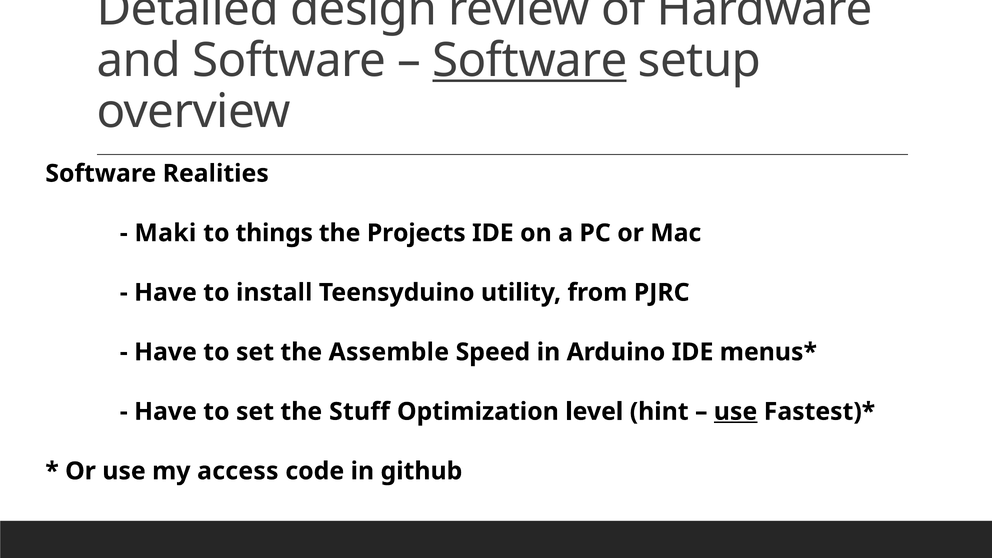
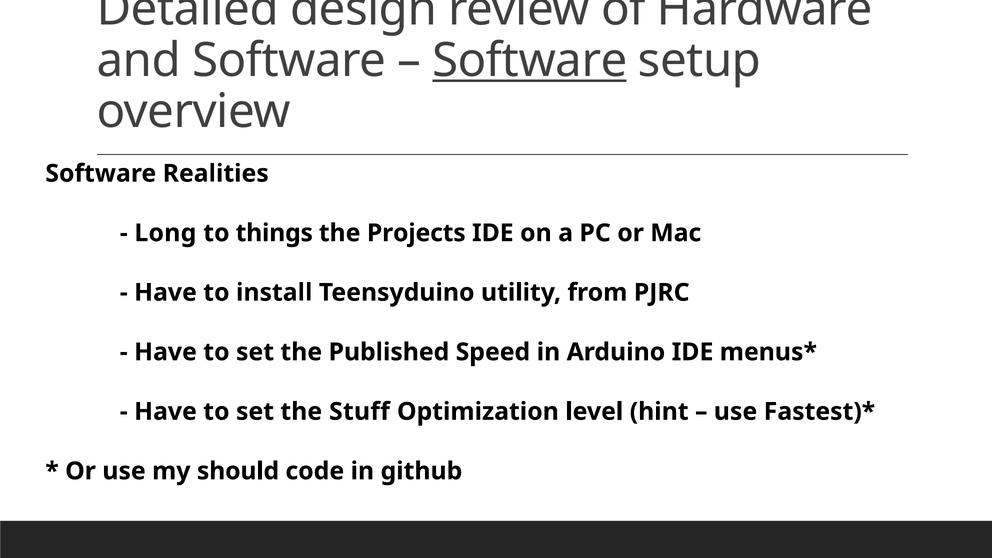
Maki: Maki -> Long (165, 233)
Assemble: Assemble -> Published (389, 352)
use underline: present -> none (736, 412)
access: access -> should (238, 471)
